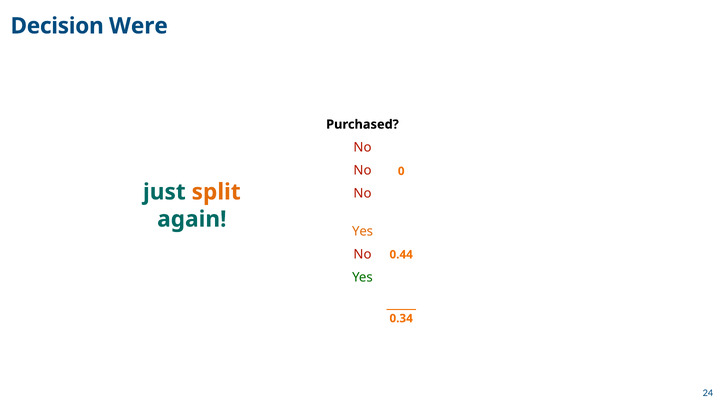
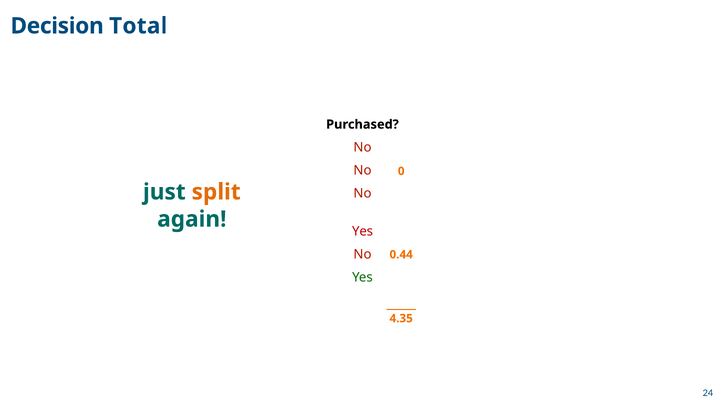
Were: Were -> Total (138, 26)
Yes colour: orange -> red (363, 231)
0.34: 0.34 -> 4.35 (401, 318)
